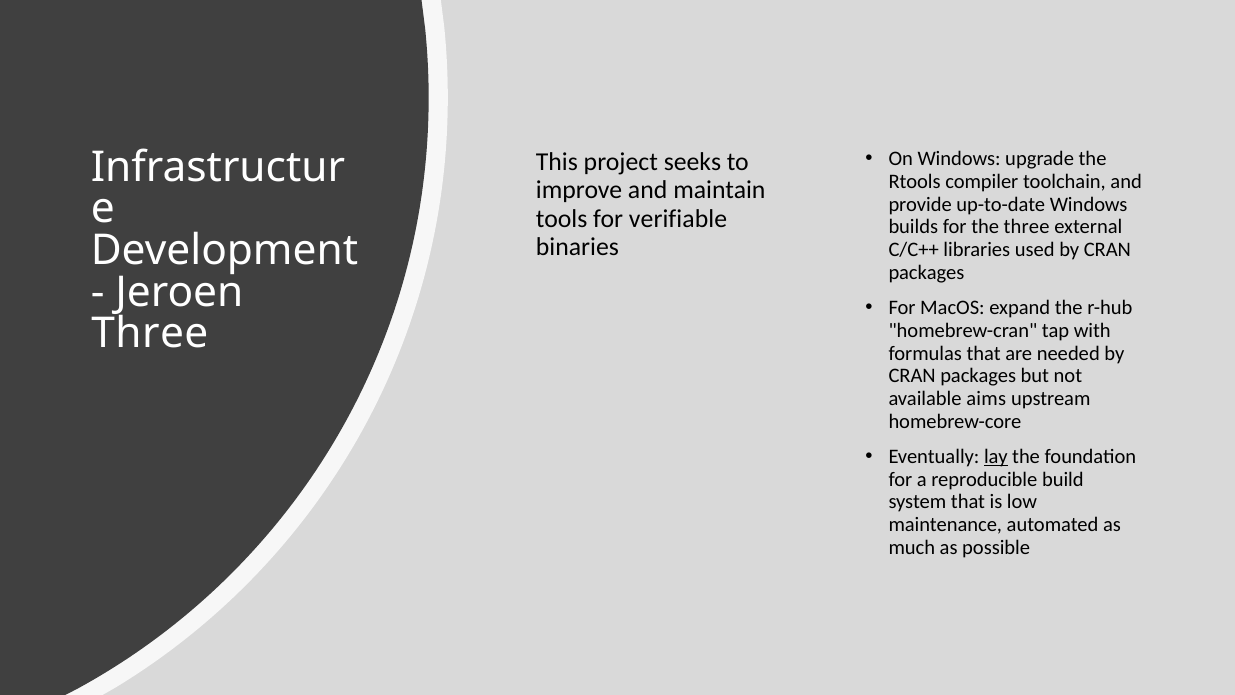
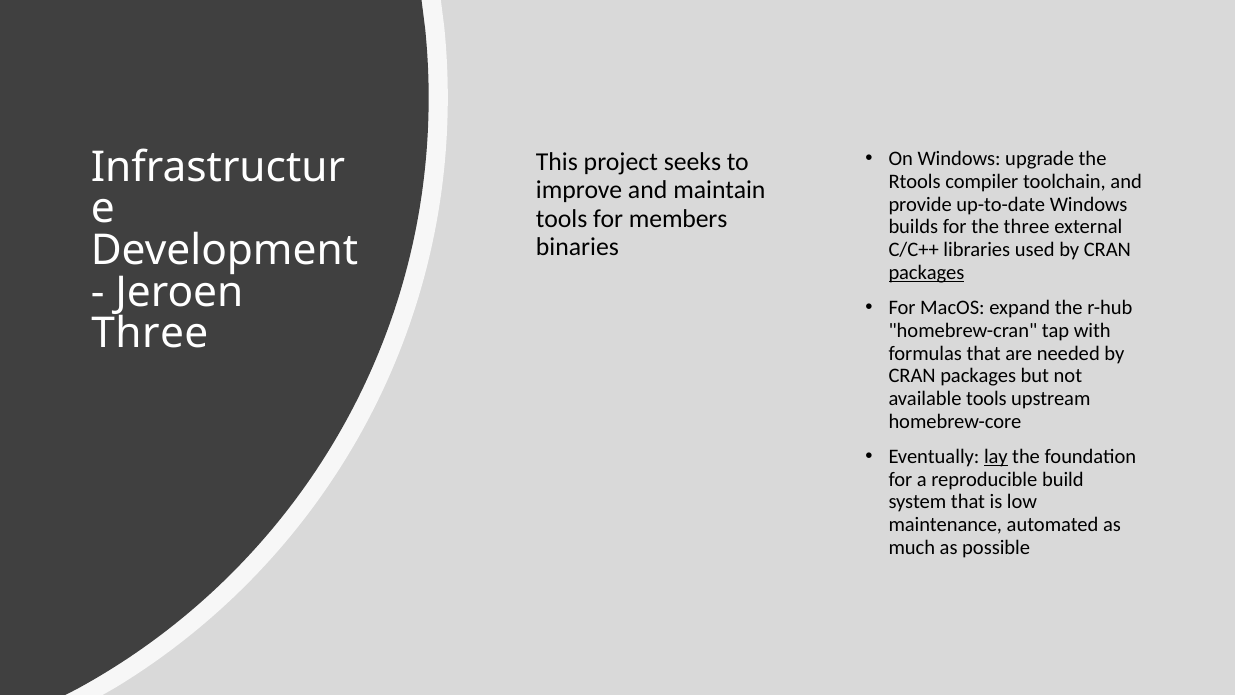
verifiable: verifiable -> members (678, 219)
packages underline: none -> present (926, 272)
available aims: aims -> tools (986, 398)
